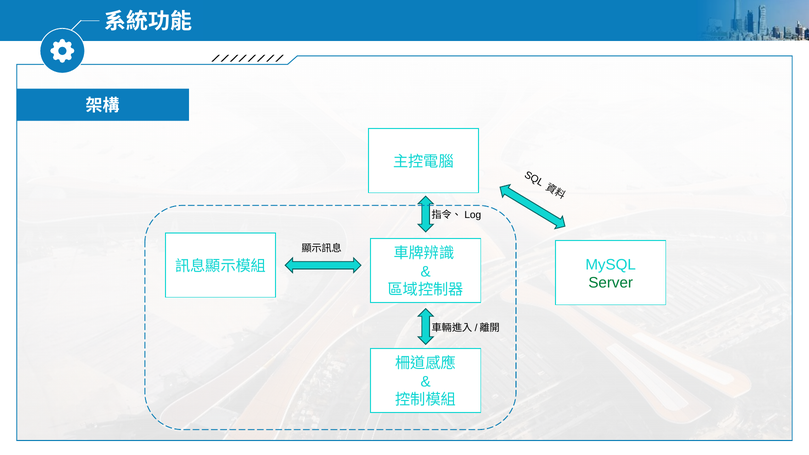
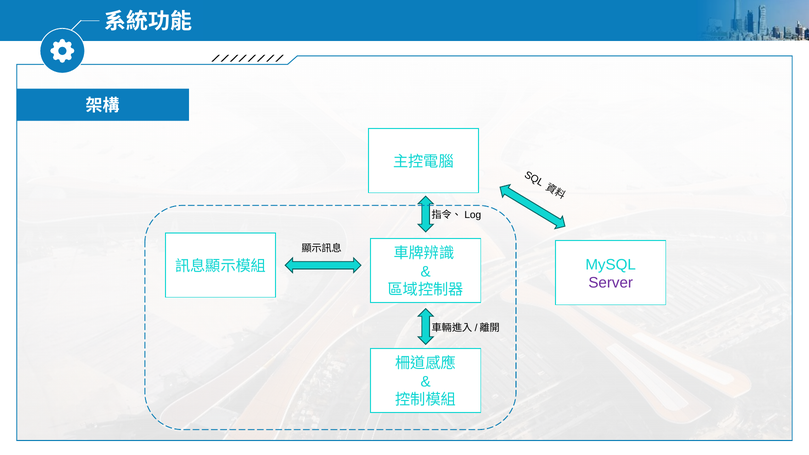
Server colour: green -> purple (611, 283)
